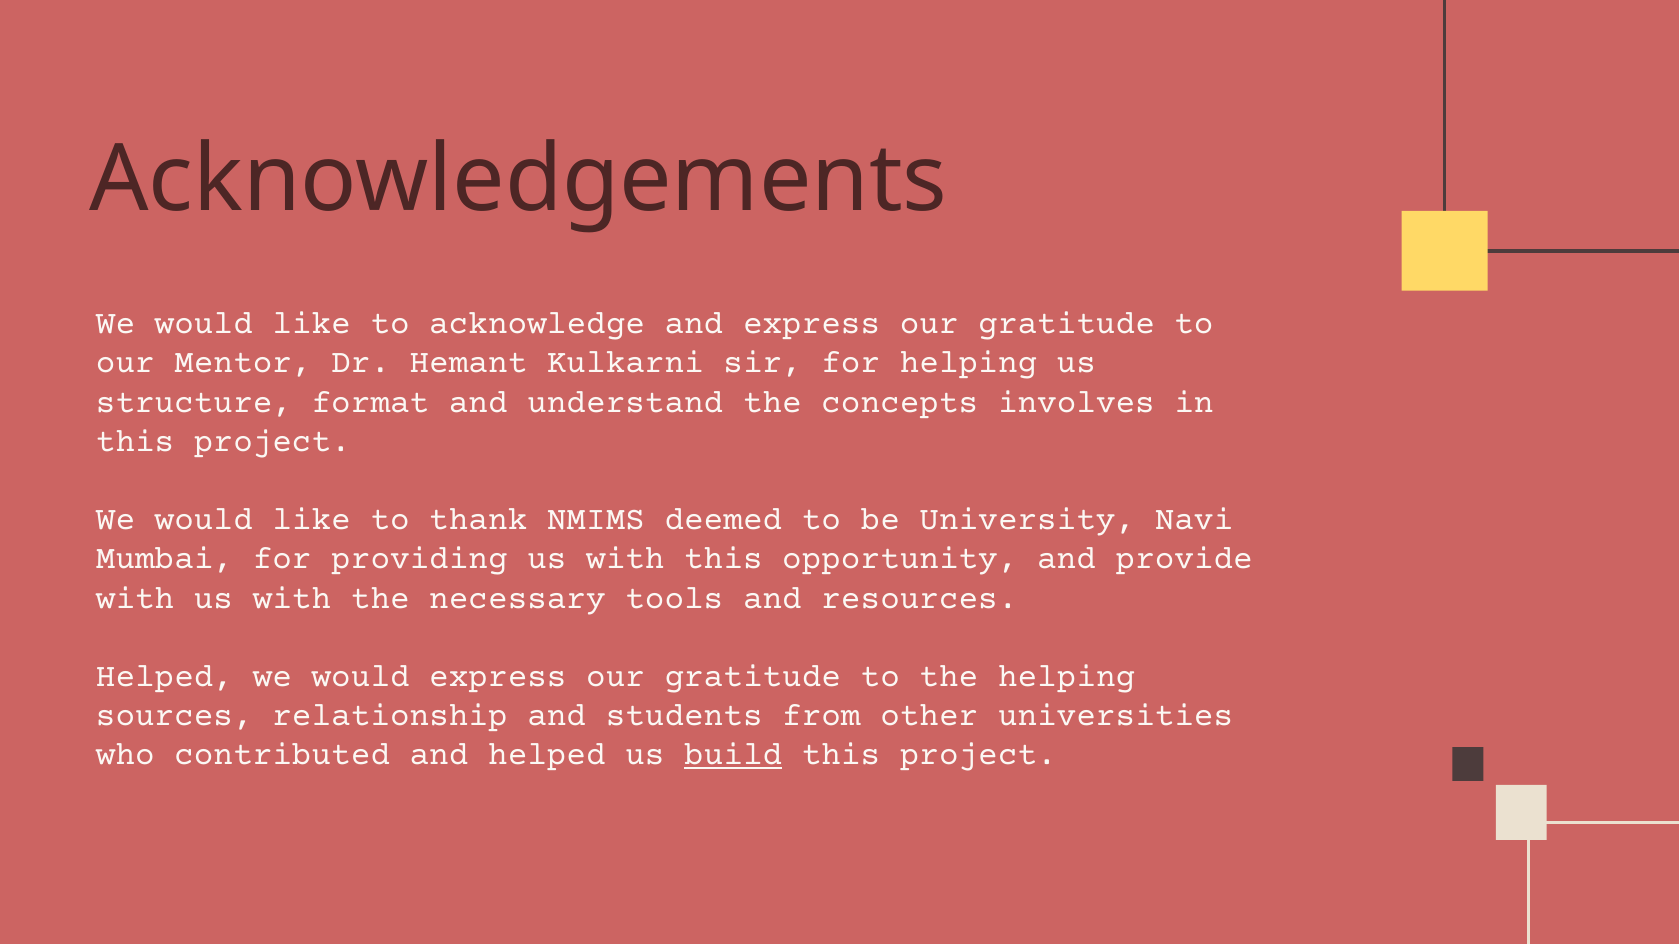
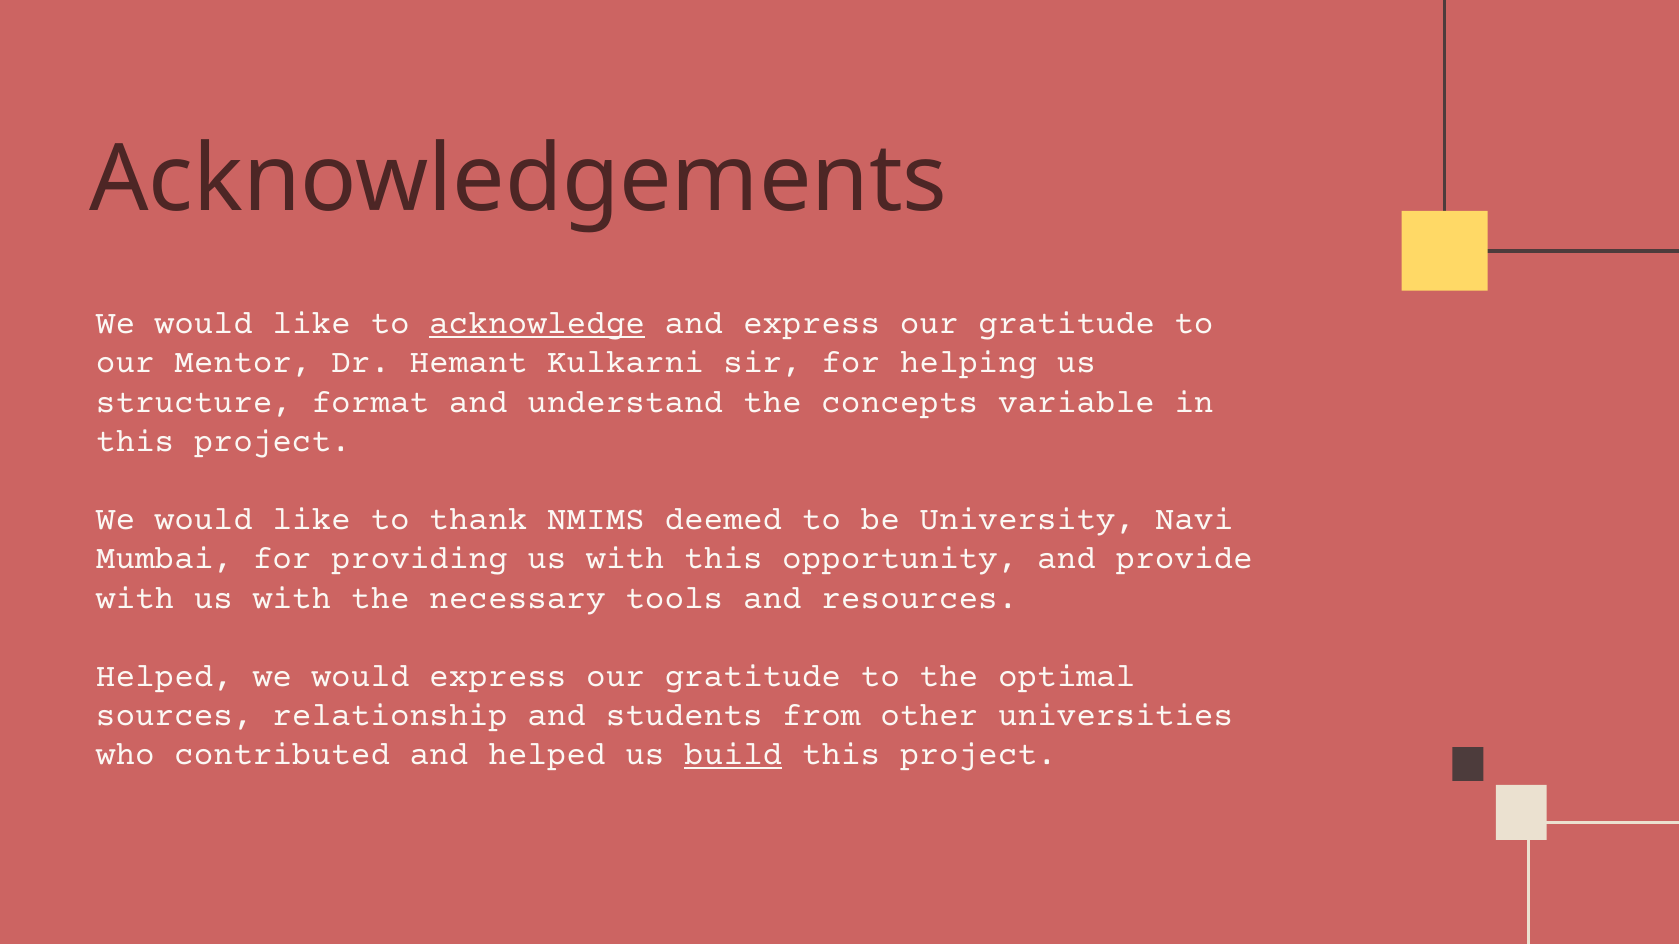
acknowledge underline: none -> present (537, 323)
involves: involves -> variable (1076, 402)
the helping: helping -> optimal (1067, 676)
